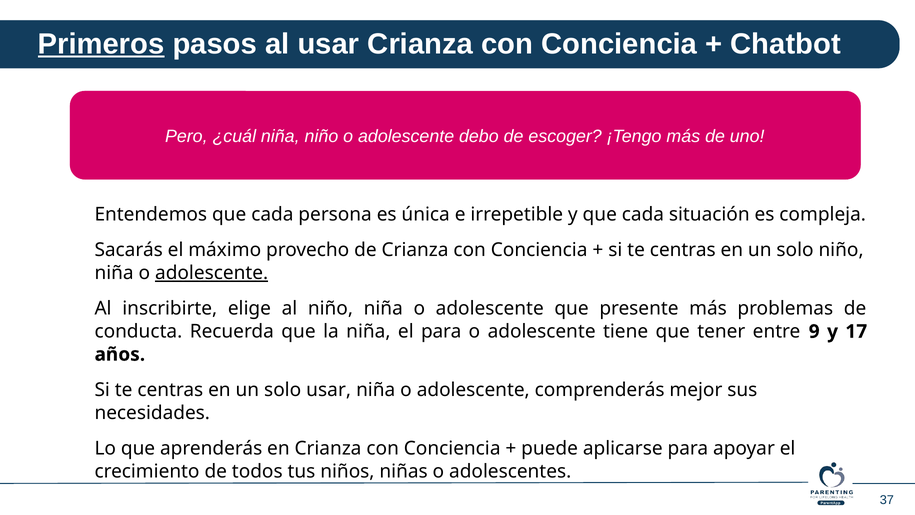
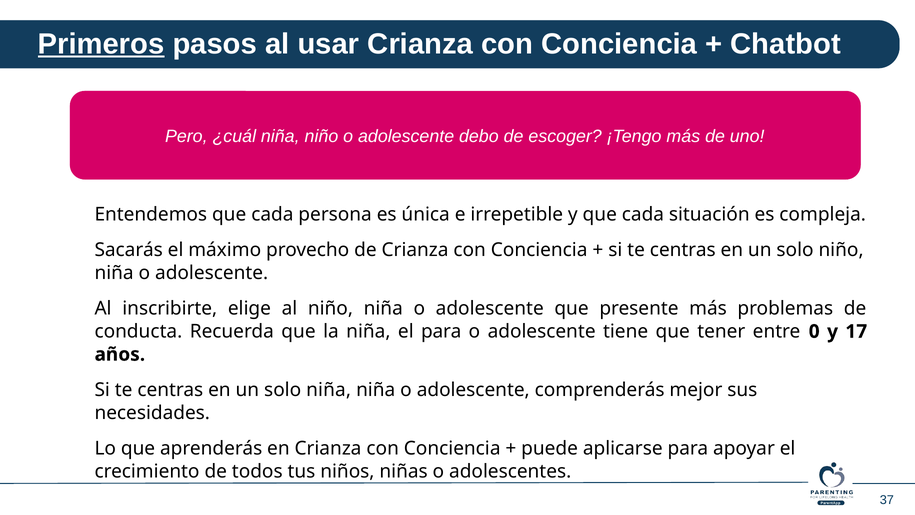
adolescente underline: present -> none (212, 273)
9: 9 -> 0 (814, 331)
solo usar: usar -> niña (329, 390)
